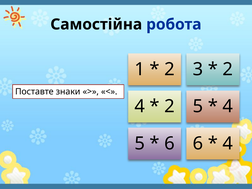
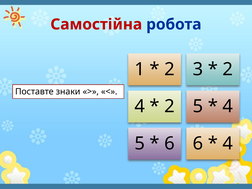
Самостійна colour: black -> red (96, 24)
